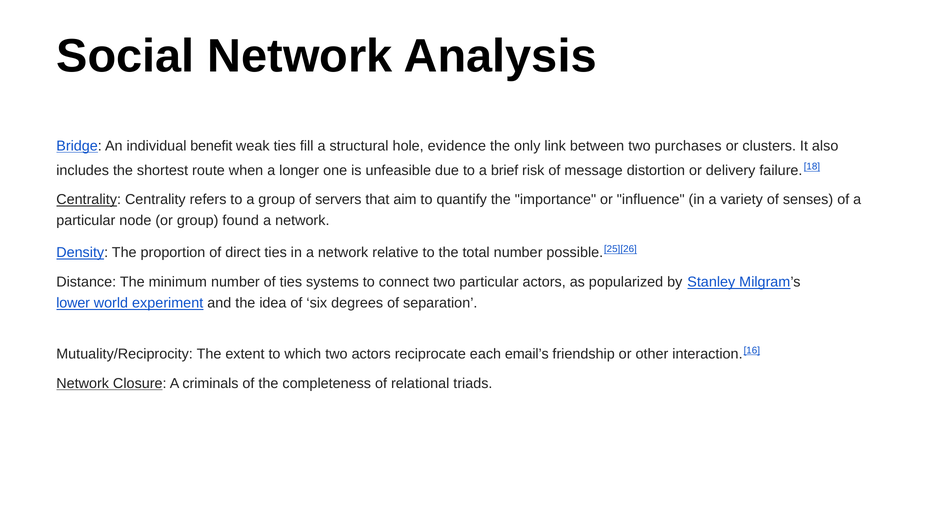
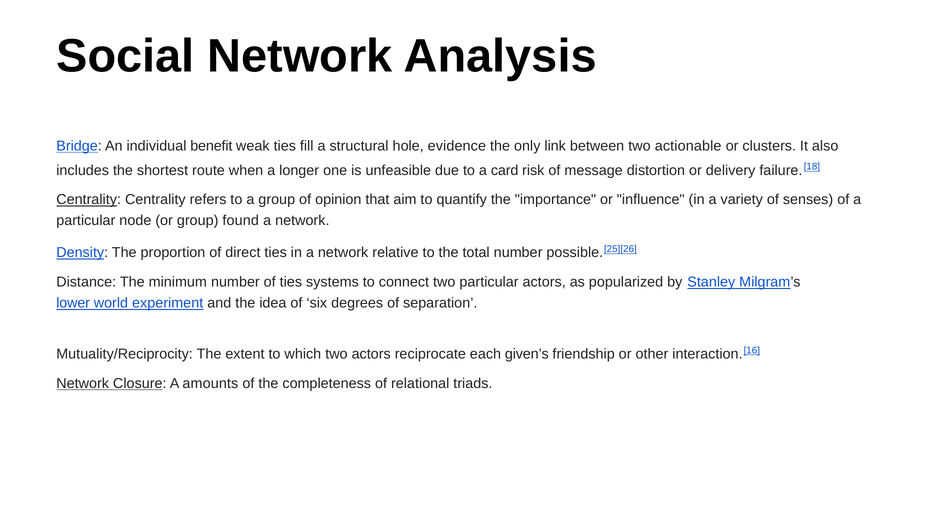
purchases: purchases -> actionable (688, 146)
brief: brief -> card (505, 170)
servers: servers -> opinion (338, 200)
email’s: email’s -> given’s (527, 354)
criminals: criminals -> amounts (210, 384)
